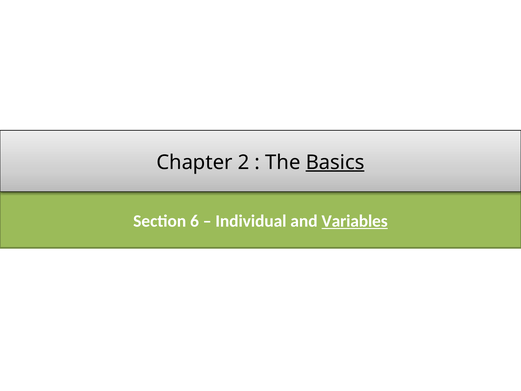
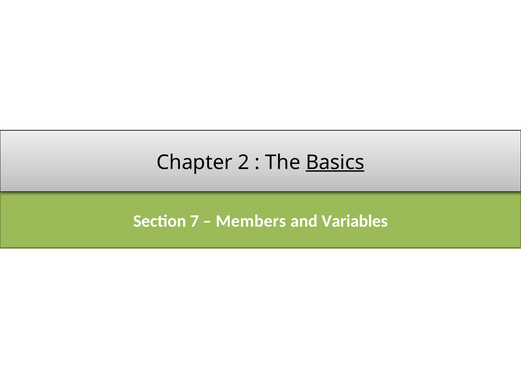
6: 6 -> 7 (195, 221)
Individual: Individual -> Members (251, 221)
Variables underline: present -> none (355, 221)
